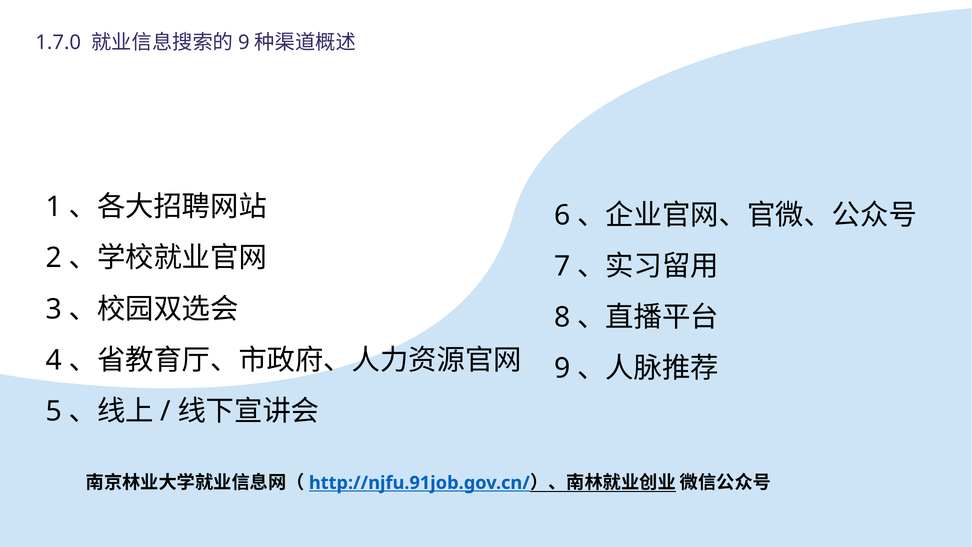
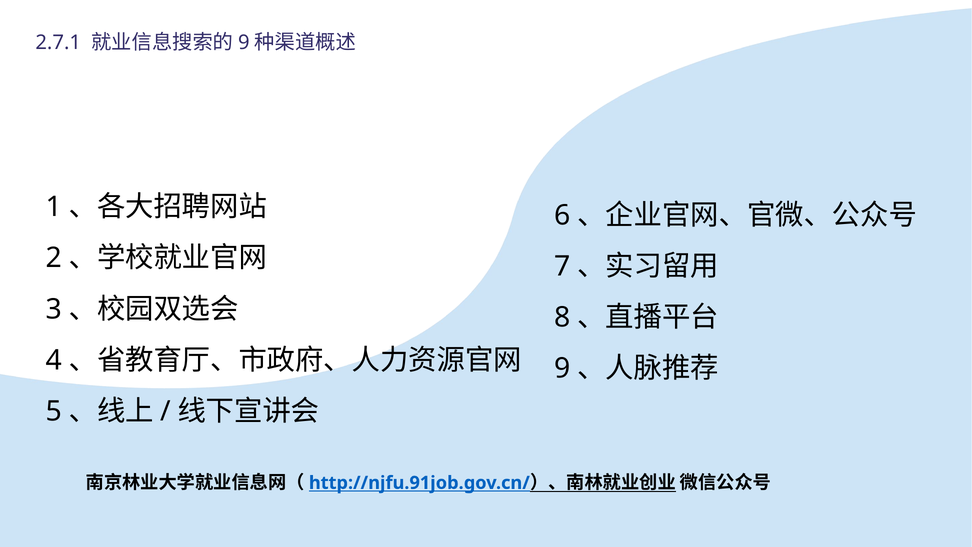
1.7.0: 1.7.0 -> 2.7.1 (58, 43)
